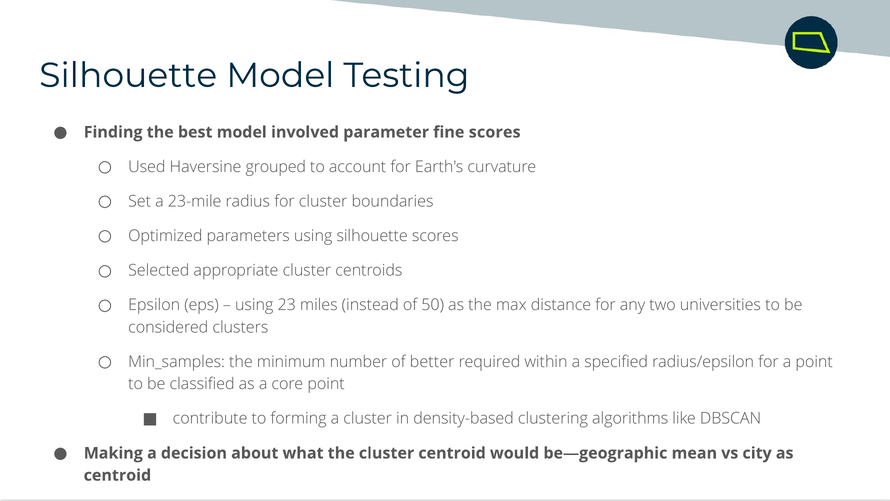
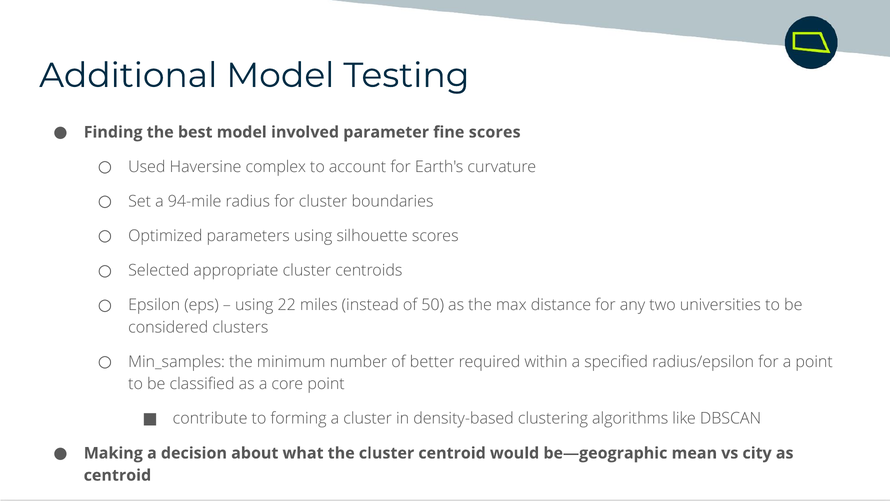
Silhouette: Silhouette -> Additional (128, 75)
grouped: grouped -> complex (276, 167)
23-mile: 23-mile -> 94-mile (195, 201)
23: 23 -> 22 (287, 305)
